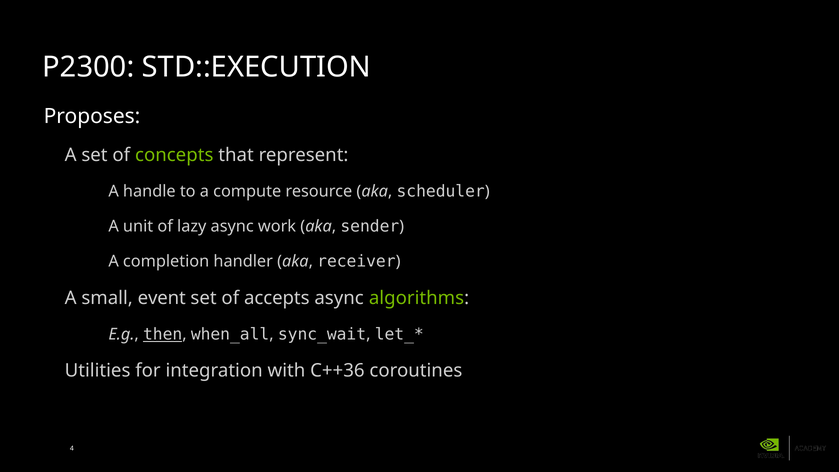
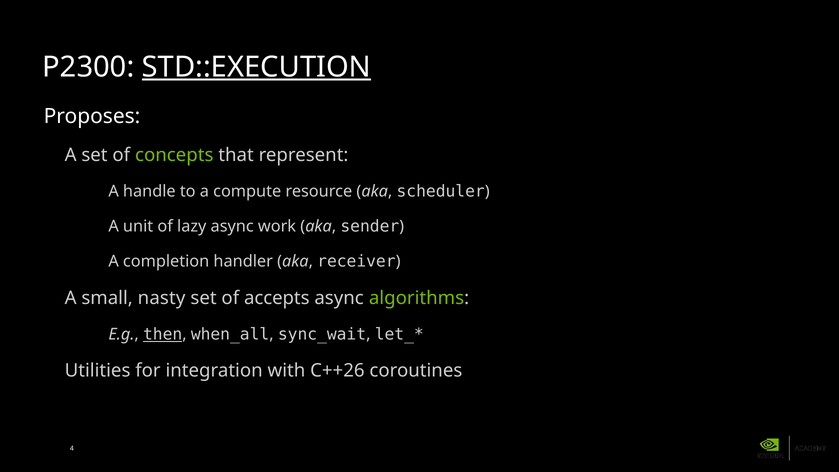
STD::EXECUTION underline: none -> present (256, 67)
event: event -> nasty (162, 298)
C++36: C++36 -> C++26 (337, 371)
